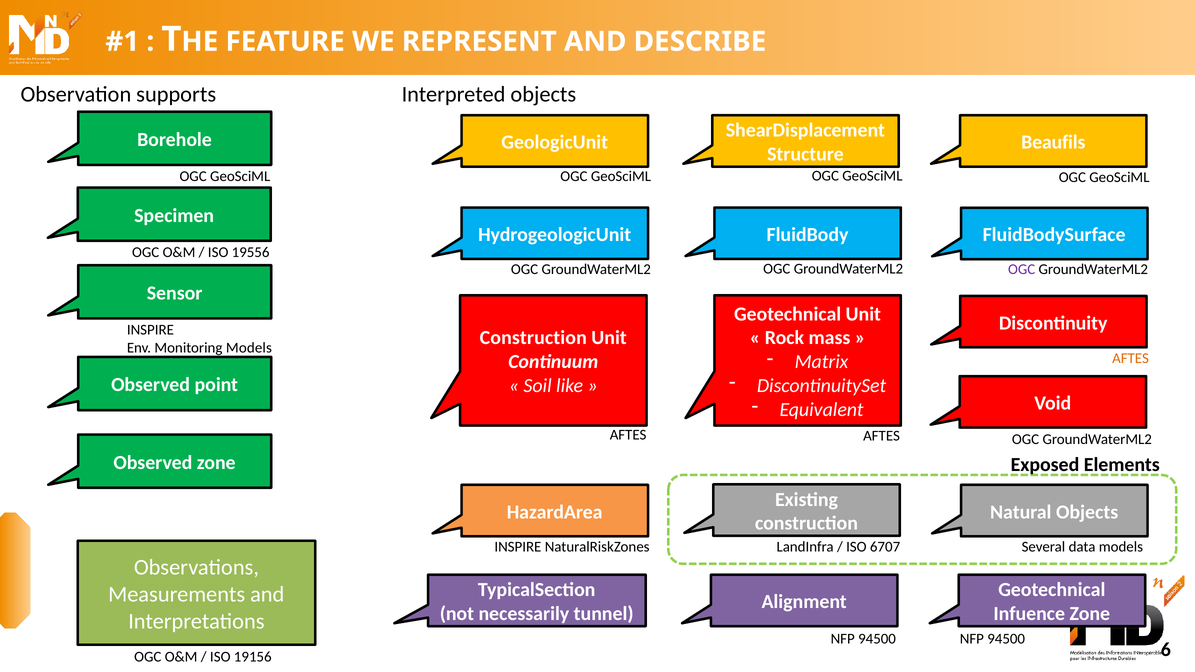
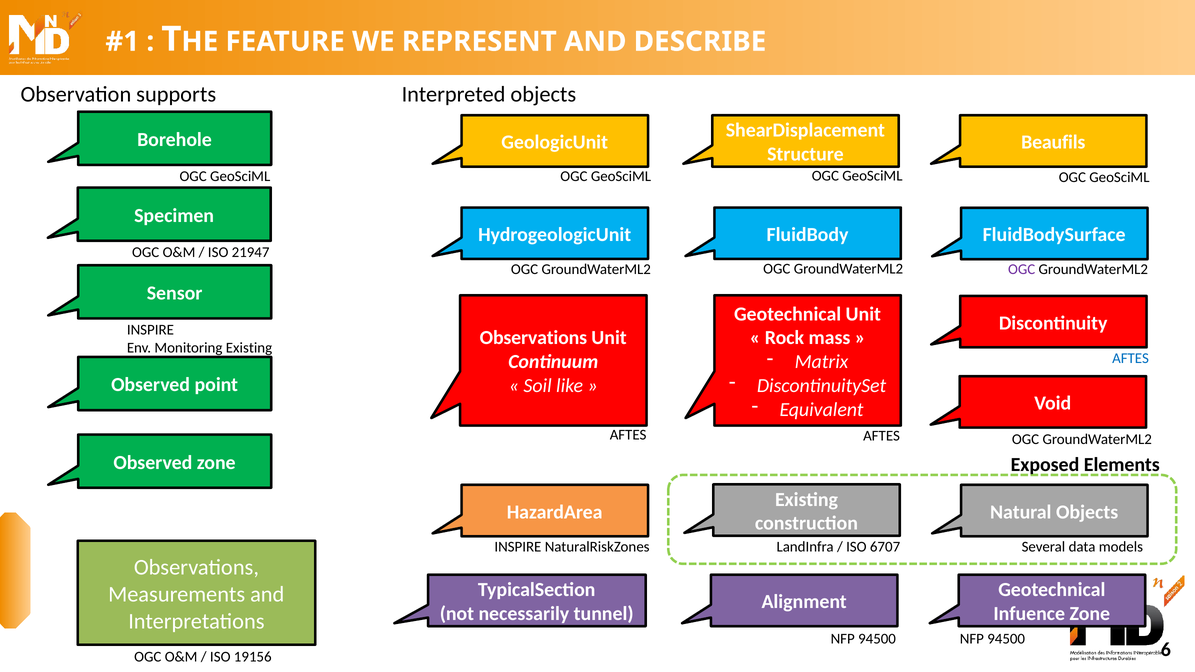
19556: 19556 -> 21947 (251, 253)
Construction: Construction -> Observations (533, 338)
Monitoring Models: Models -> Existing (249, 348)
AFTES colour: orange -> blue (1131, 358)
